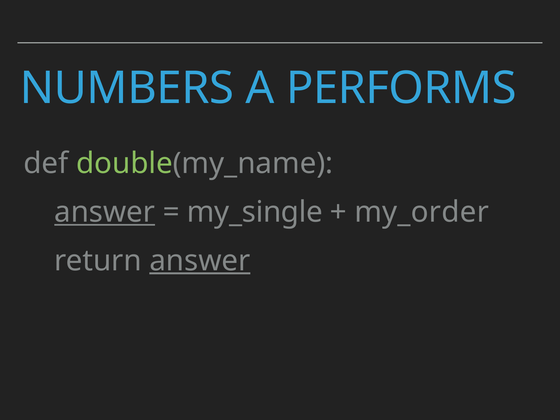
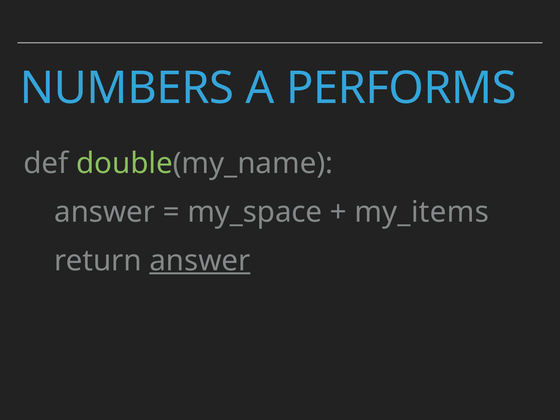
answer underline: present -> none (105, 212)
my_single: my_single -> my_space (255, 212)
my_order: my_order -> my_items (422, 212)
